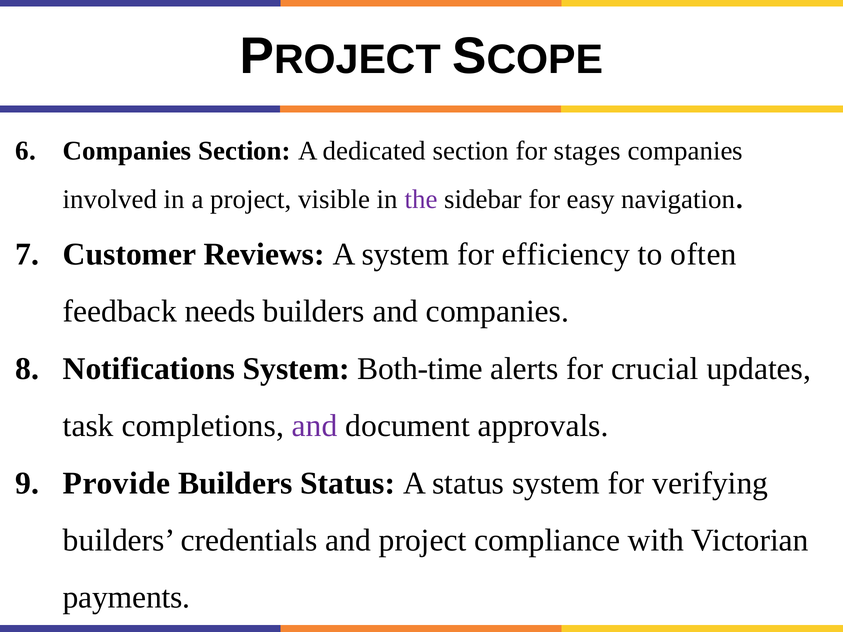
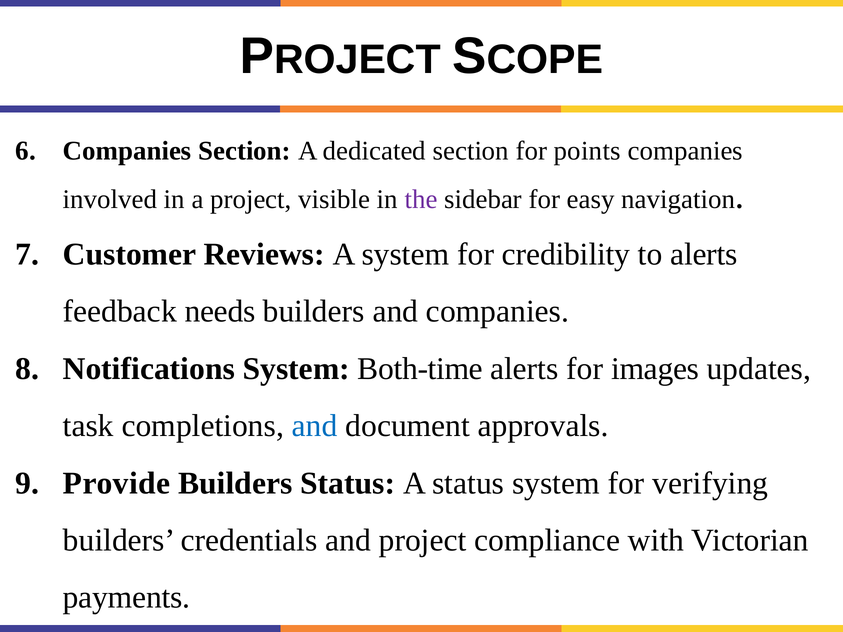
stages: stages -> points (587, 151)
efficiency: efficiency -> credibility (566, 254)
to often: often -> alerts (704, 254)
crucial: crucial -> images (655, 369)
and colour: purple -> blue (315, 426)
